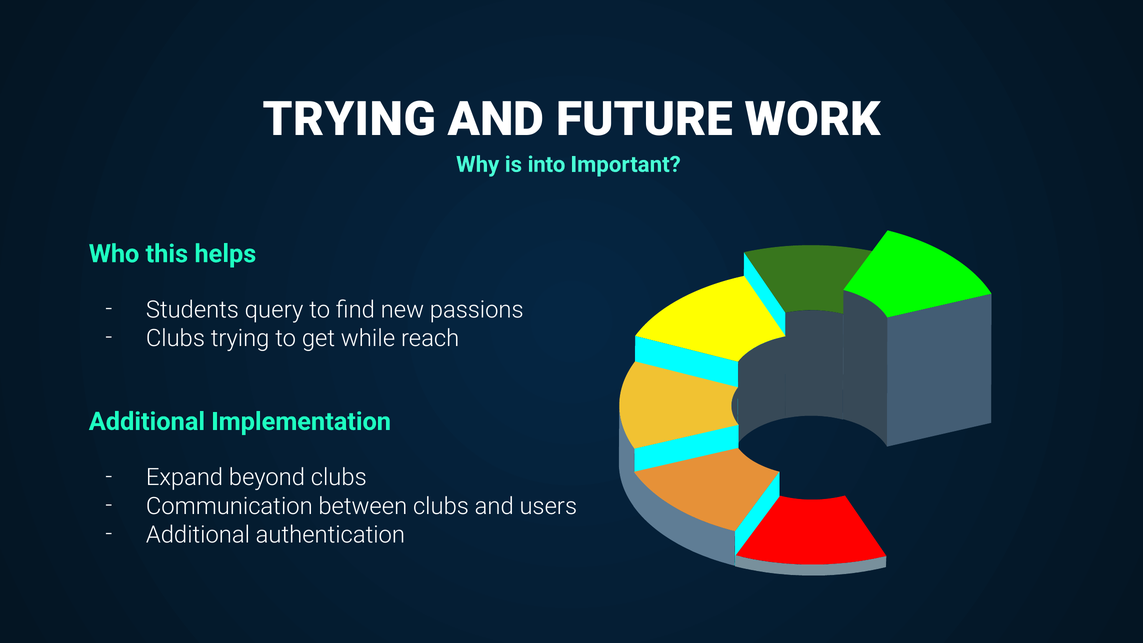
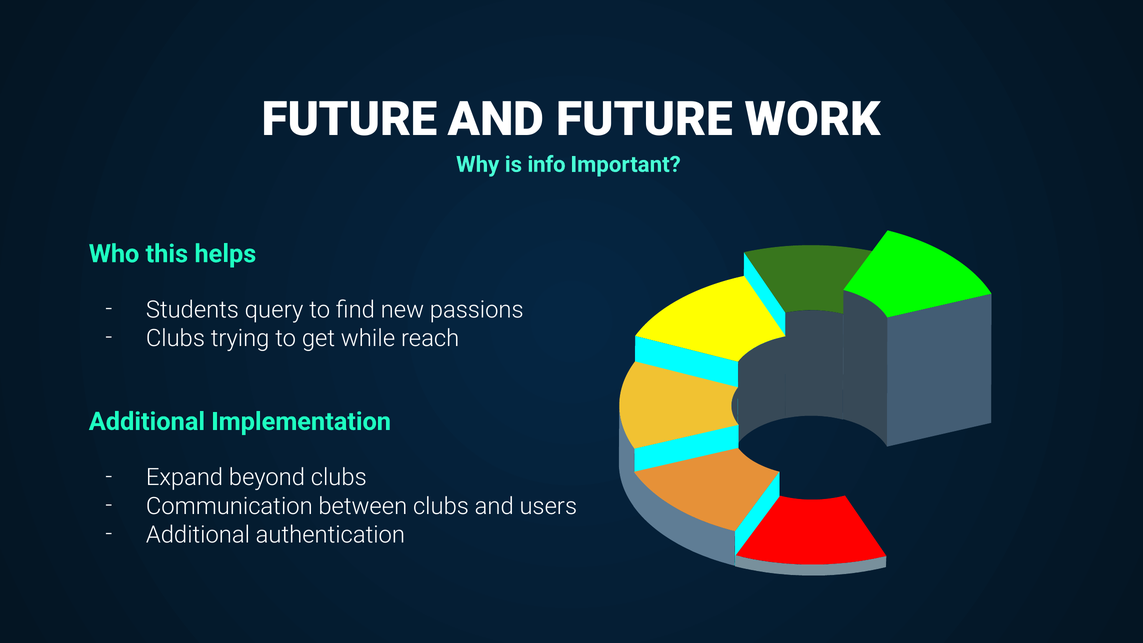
TRYING: TRYING -> FUTURE (350, 120)
into: into -> info (547, 165)
